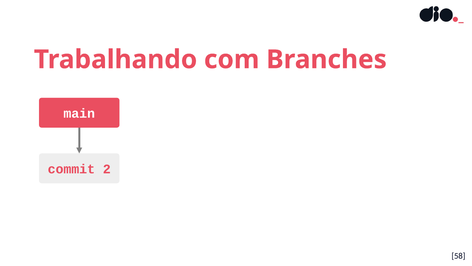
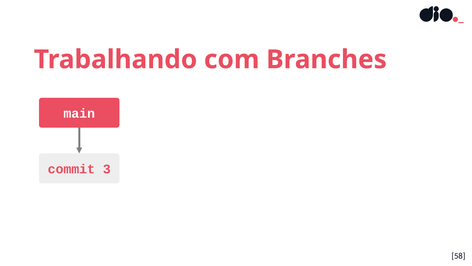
2: 2 -> 3 (107, 169)
